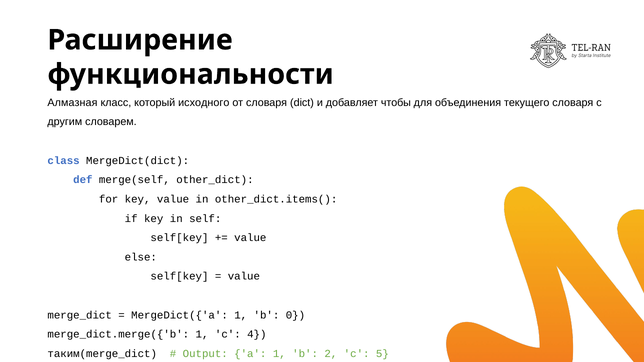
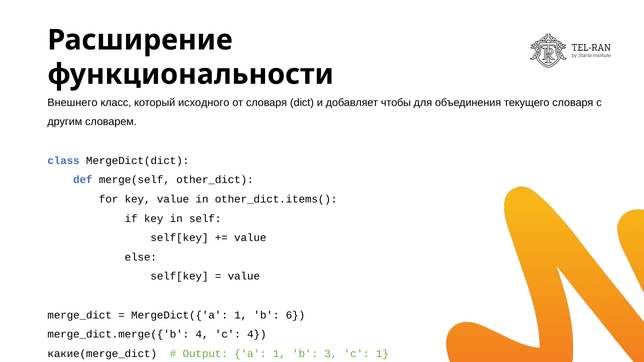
Алмазная: Алмазная -> Внешнего (72, 103)
0: 0 -> 6 (295, 315)
merge_dict.merge({'b 1: 1 -> 4 (202, 335)
таким(merge_dict: таким(merge_dict -> какие(merge_dict (102, 354)
2: 2 -> 3 (331, 354)
c 5: 5 -> 1 (382, 354)
